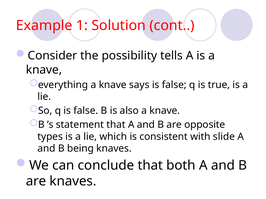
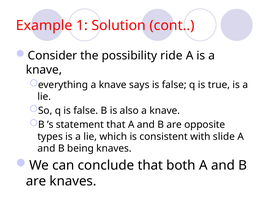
tells: tells -> ride (171, 56)
